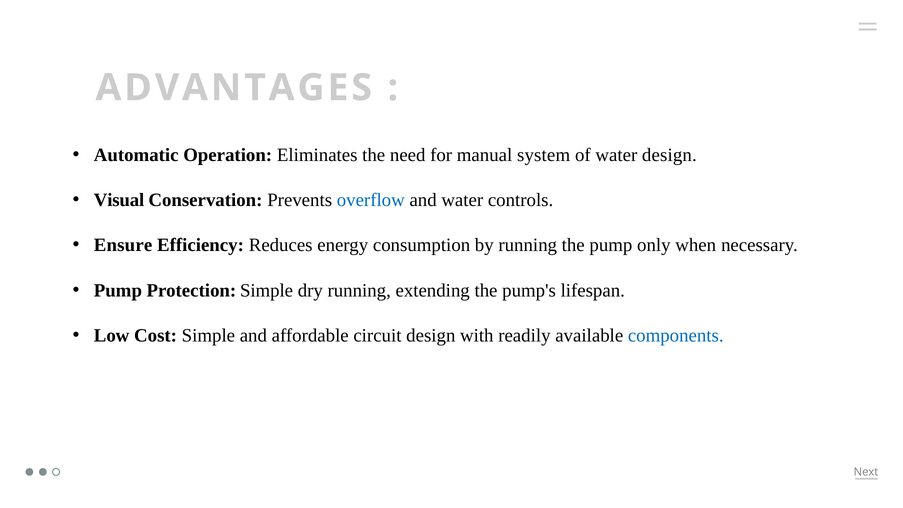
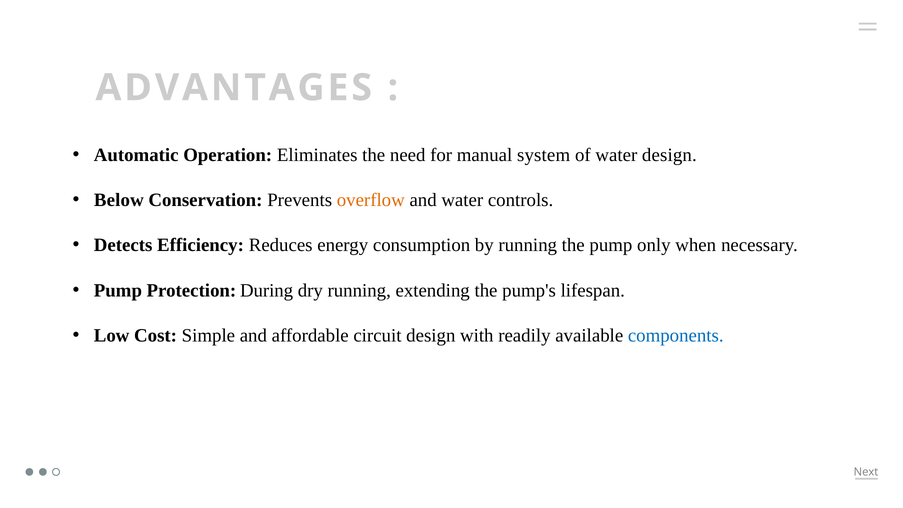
Visual: Visual -> Below (119, 200)
overflow colour: blue -> orange (371, 200)
Ensure: Ensure -> Detects (123, 245)
Protection Simple: Simple -> During (267, 290)
